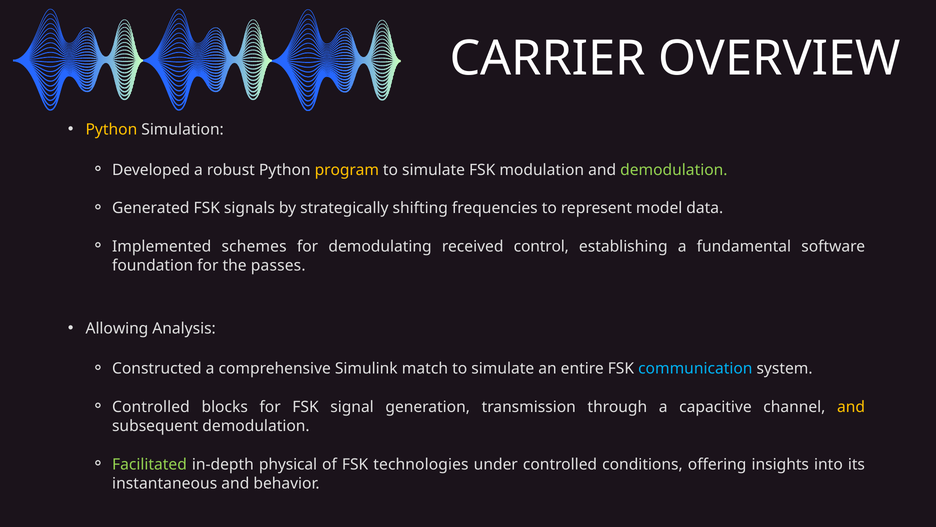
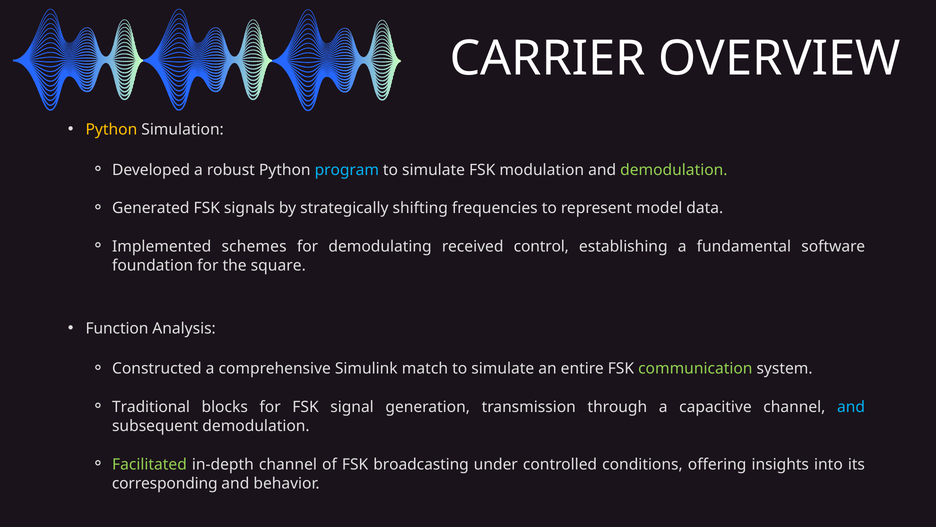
program colour: yellow -> light blue (347, 170)
passes: passes -> square (278, 265)
Allowing: Allowing -> Function (117, 328)
communication colour: light blue -> light green (695, 368)
Controlled: Controlled -> Traditional (151, 407)
and colour: yellow -> light blue (851, 407)
in-depth physical: physical -> channel (288, 464)
technologies: technologies -> broadcasting (421, 464)
instantaneous: instantaneous -> corresponding (165, 483)
